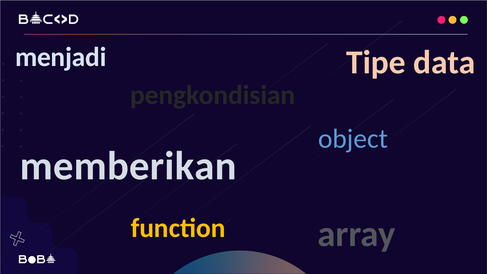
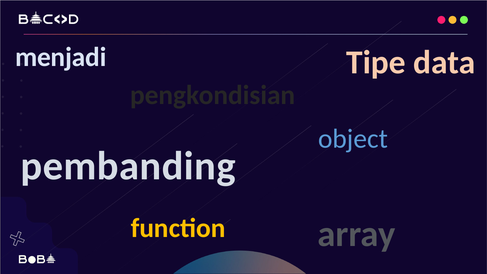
memberikan: memberikan -> pembanding (128, 166)
